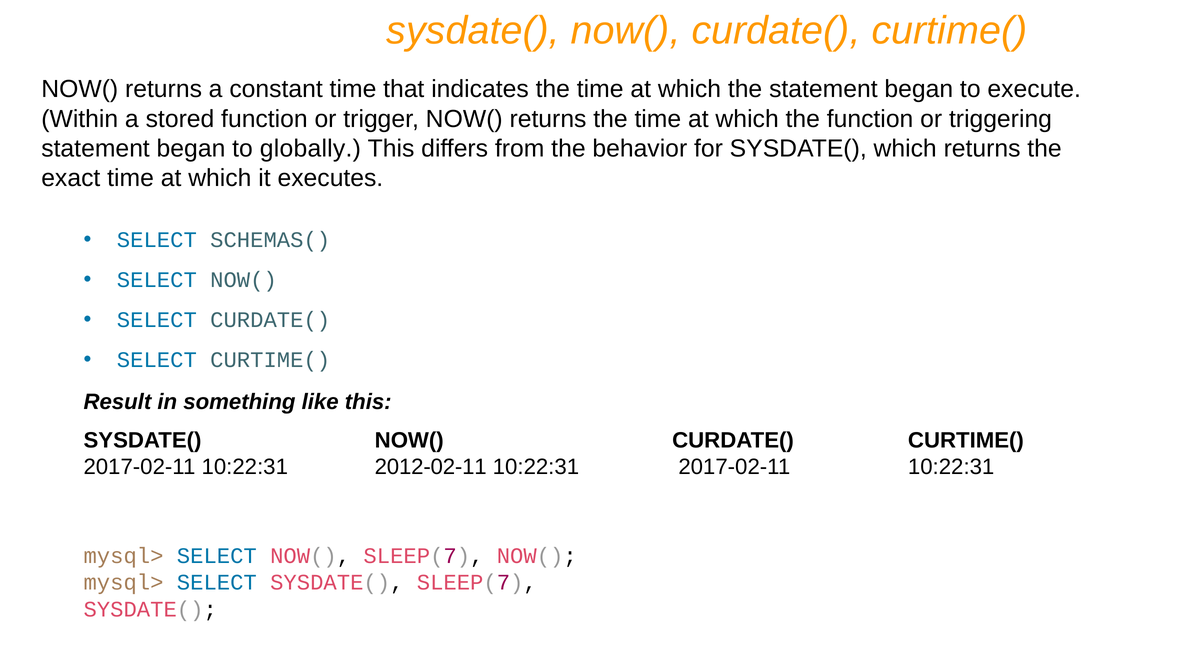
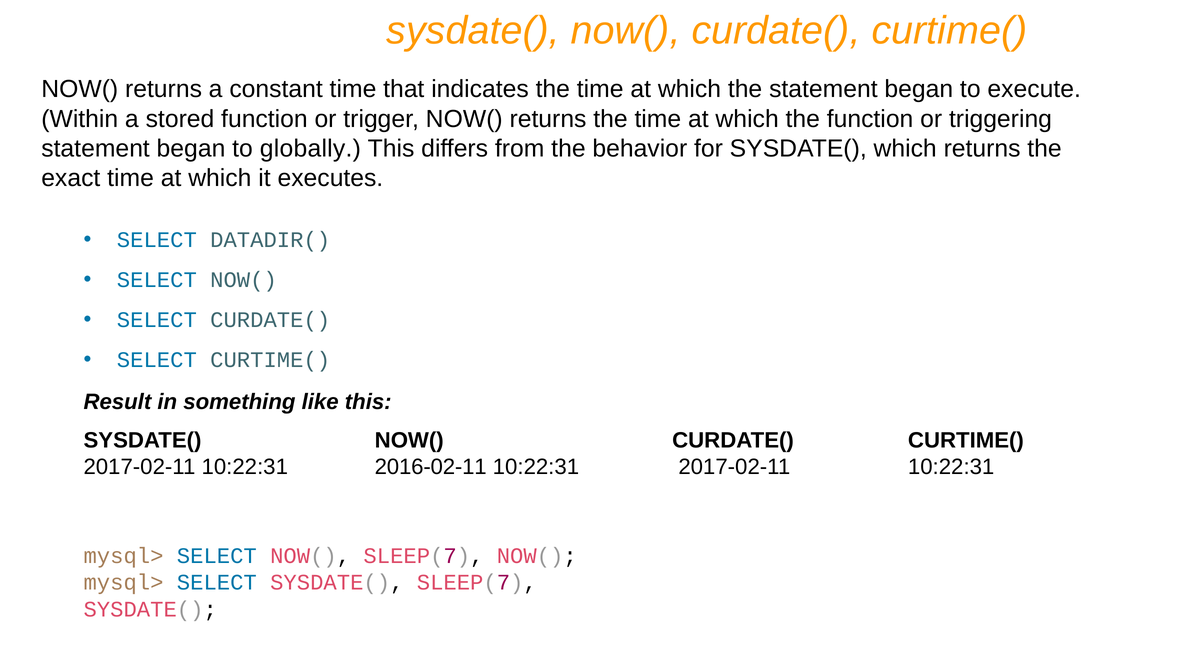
SCHEMAS(: SCHEMAS( -> DATADIR( (270, 240)
2012-02-11: 2012-02-11 -> 2016-02-11 (431, 467)
